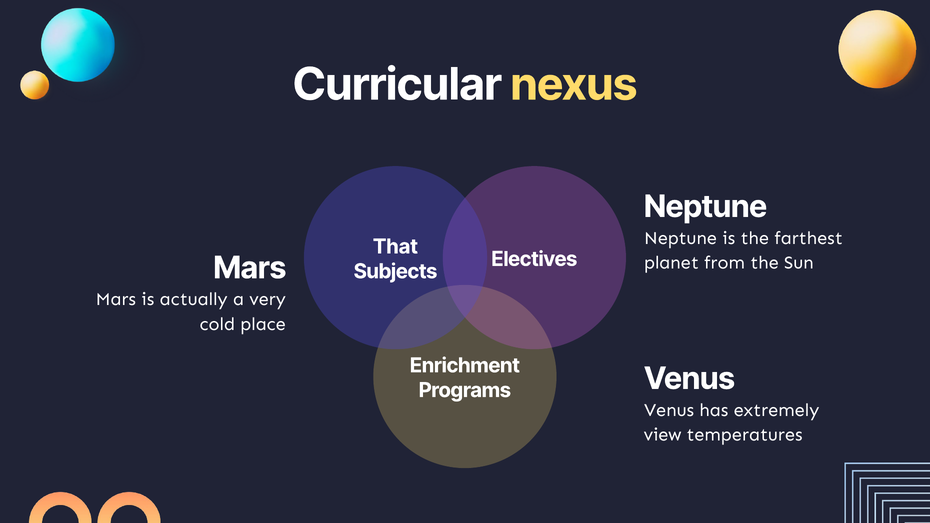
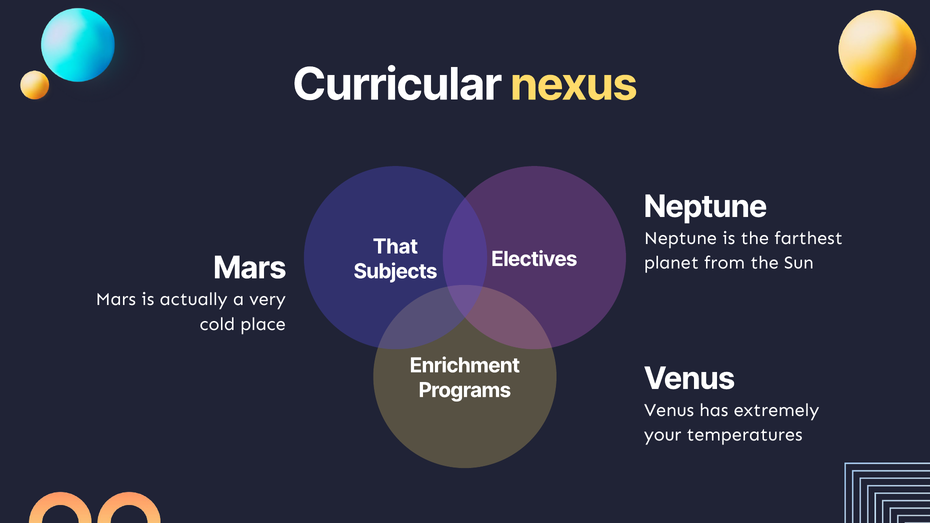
view: view -> your (663, 435)
